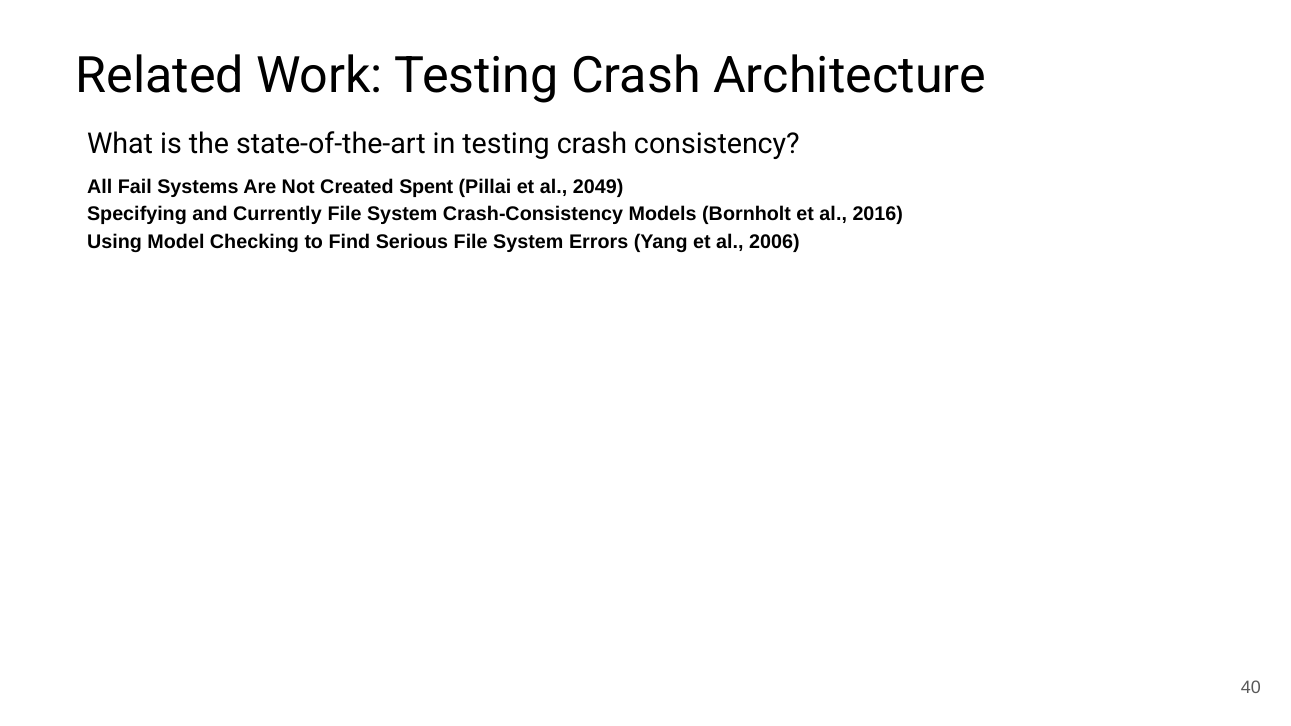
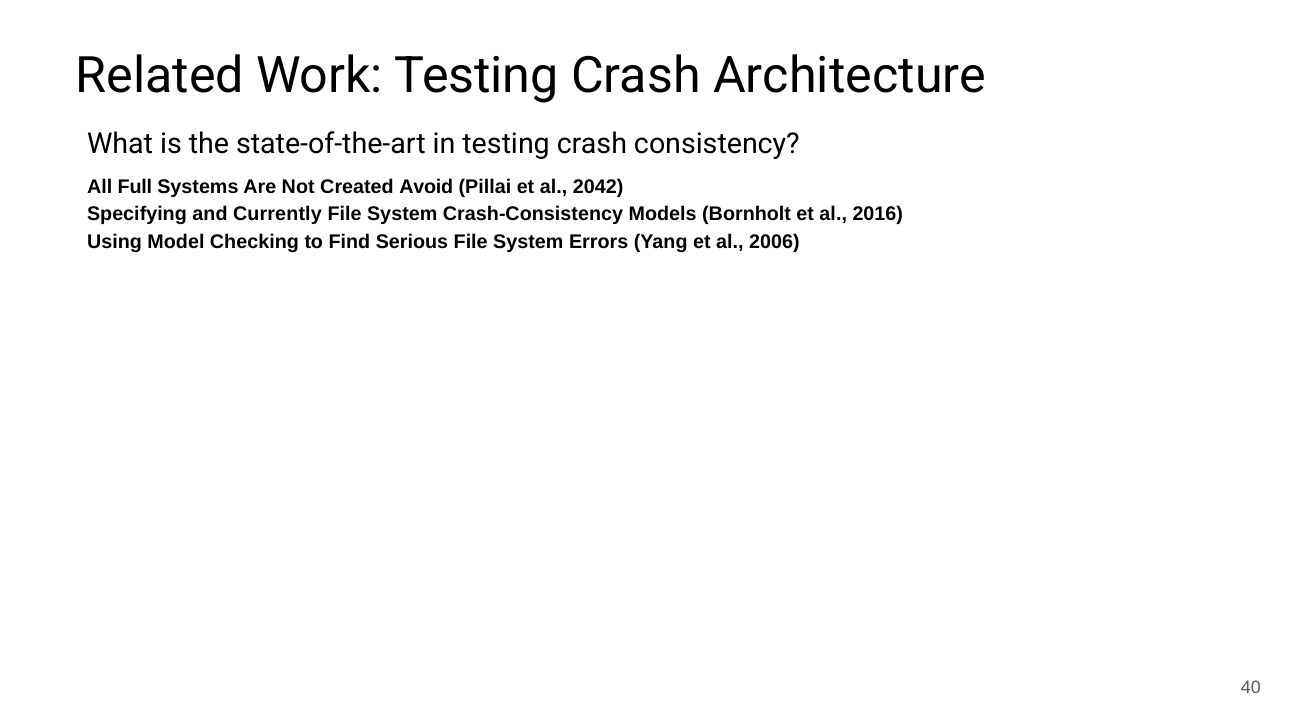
Fail: Fail -> Full (135, 187)
Spent: Spent -> Avoid (426, 187)
2049: 2049 -> 2042 (598, 187)
